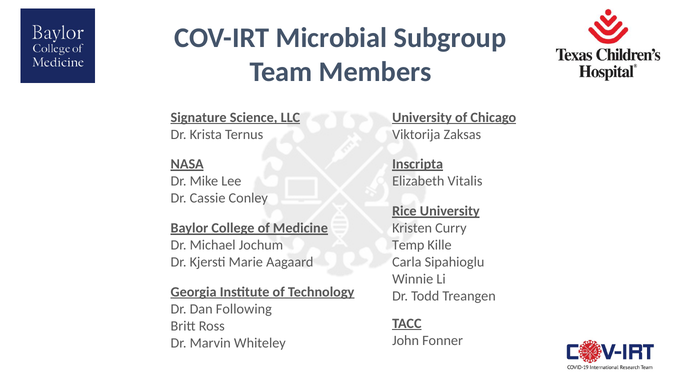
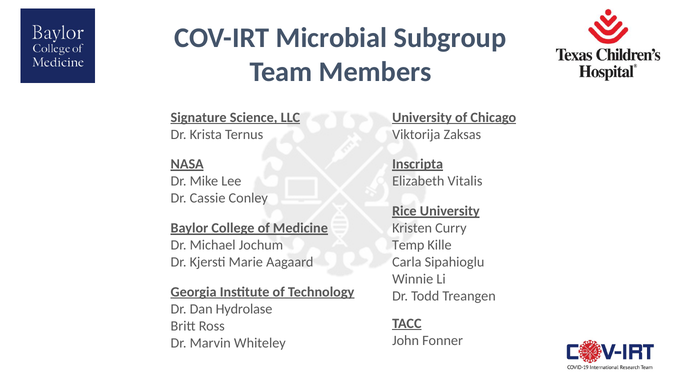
Following: Following -> Hydrolase (244, 309)
